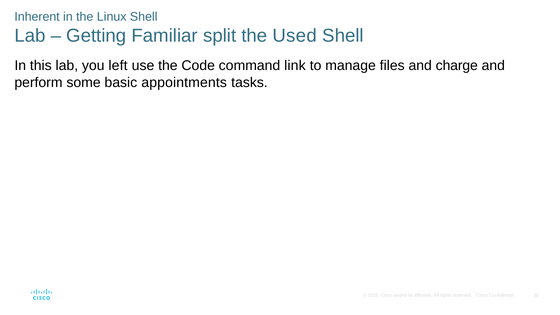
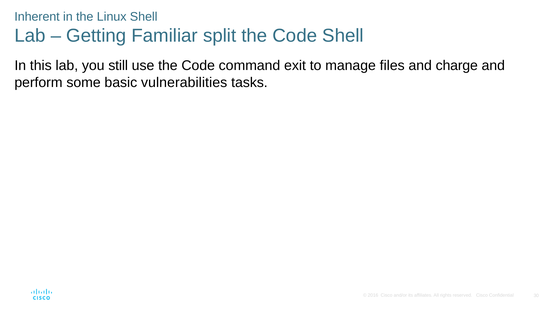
Used: Used -> Code (295, 36)
left: left -> still (118, 66)
link: link -> exit (295, 66)
appointments: appointments -> vulnerabilities (184, 82)
